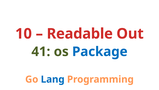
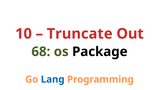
Readable: Readable -> Truncate (80, 34)
41: 41 -> 68 (41, 51)
Package colour: blue -> black (100, 51)
